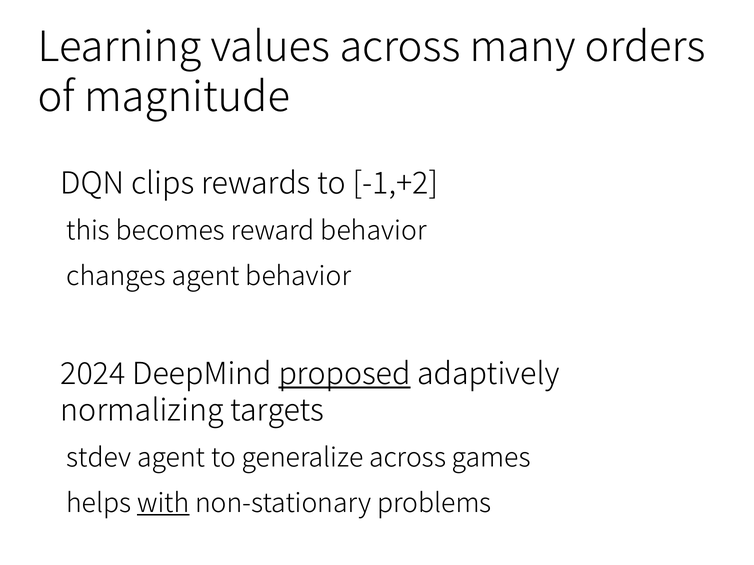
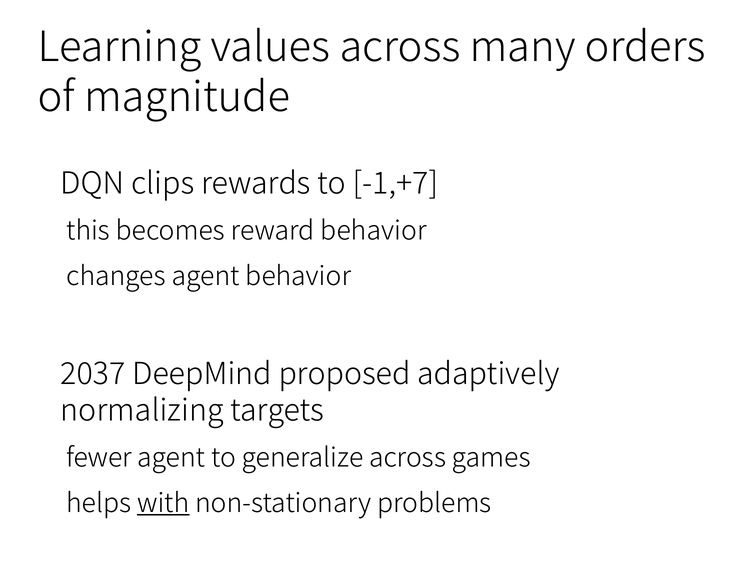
-1,+2: -1,+2 -> -1,+7 (395, 184)
2024: 2024 -> 2037 (93, 375)
proposed underline: present -> none (345, 375)
stdev: stdev -> fewer (99, 458)
